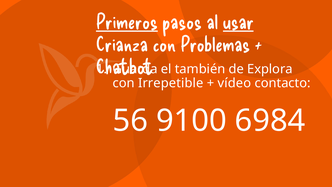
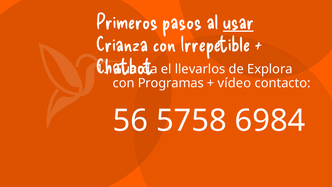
Primeros underline: present -> none (127, 22)
Problemas: Problemas -> Irrepetible (215, 45)
también: también -> llevarlos (200, 69)
Irrepetible: Irrepetible -> Programas (171, 83)
9100: 9100 -> 5758 (191, 120)
